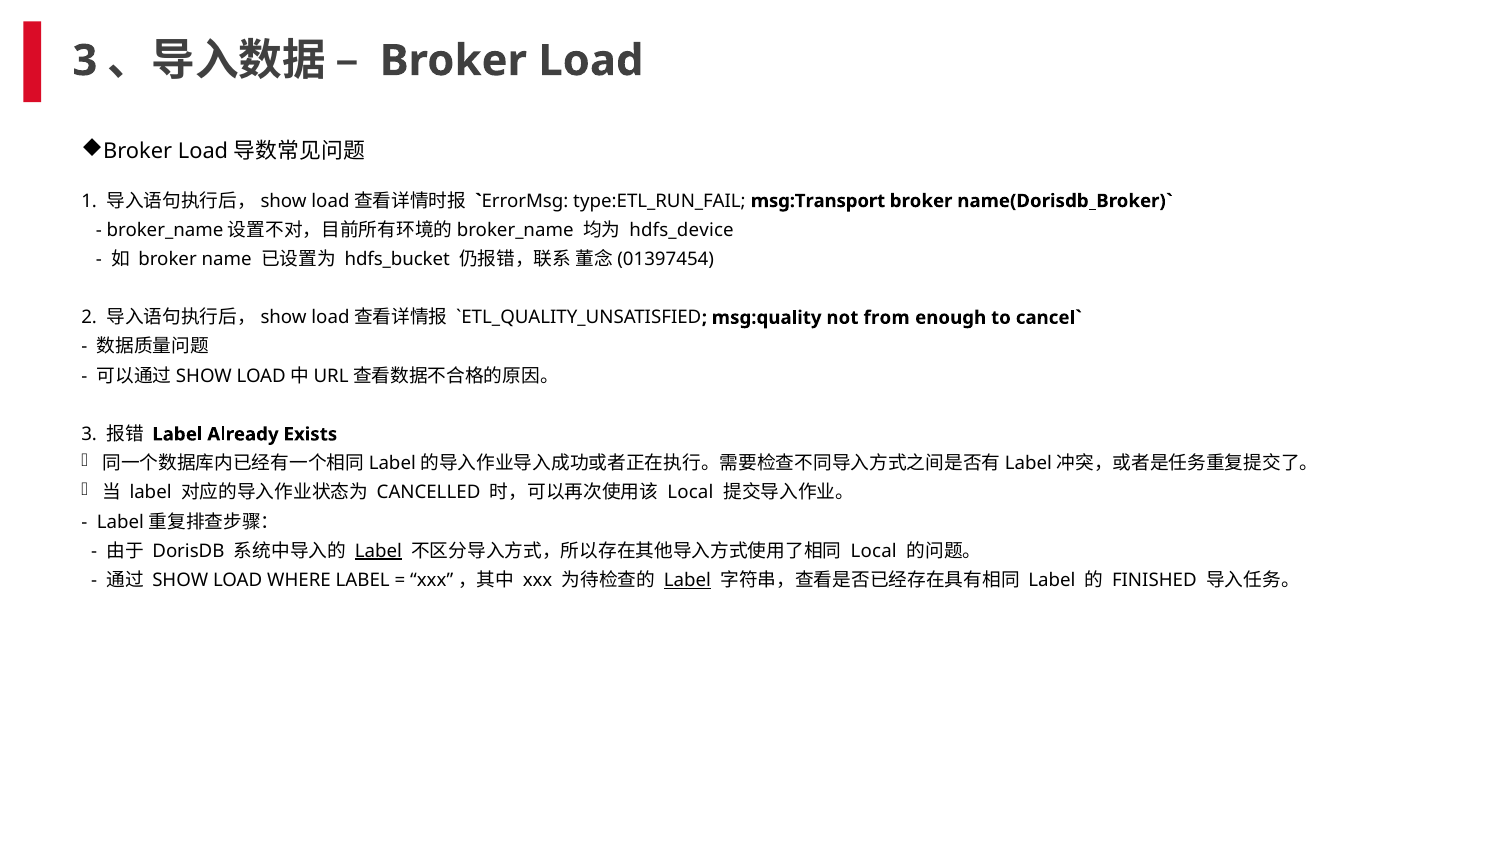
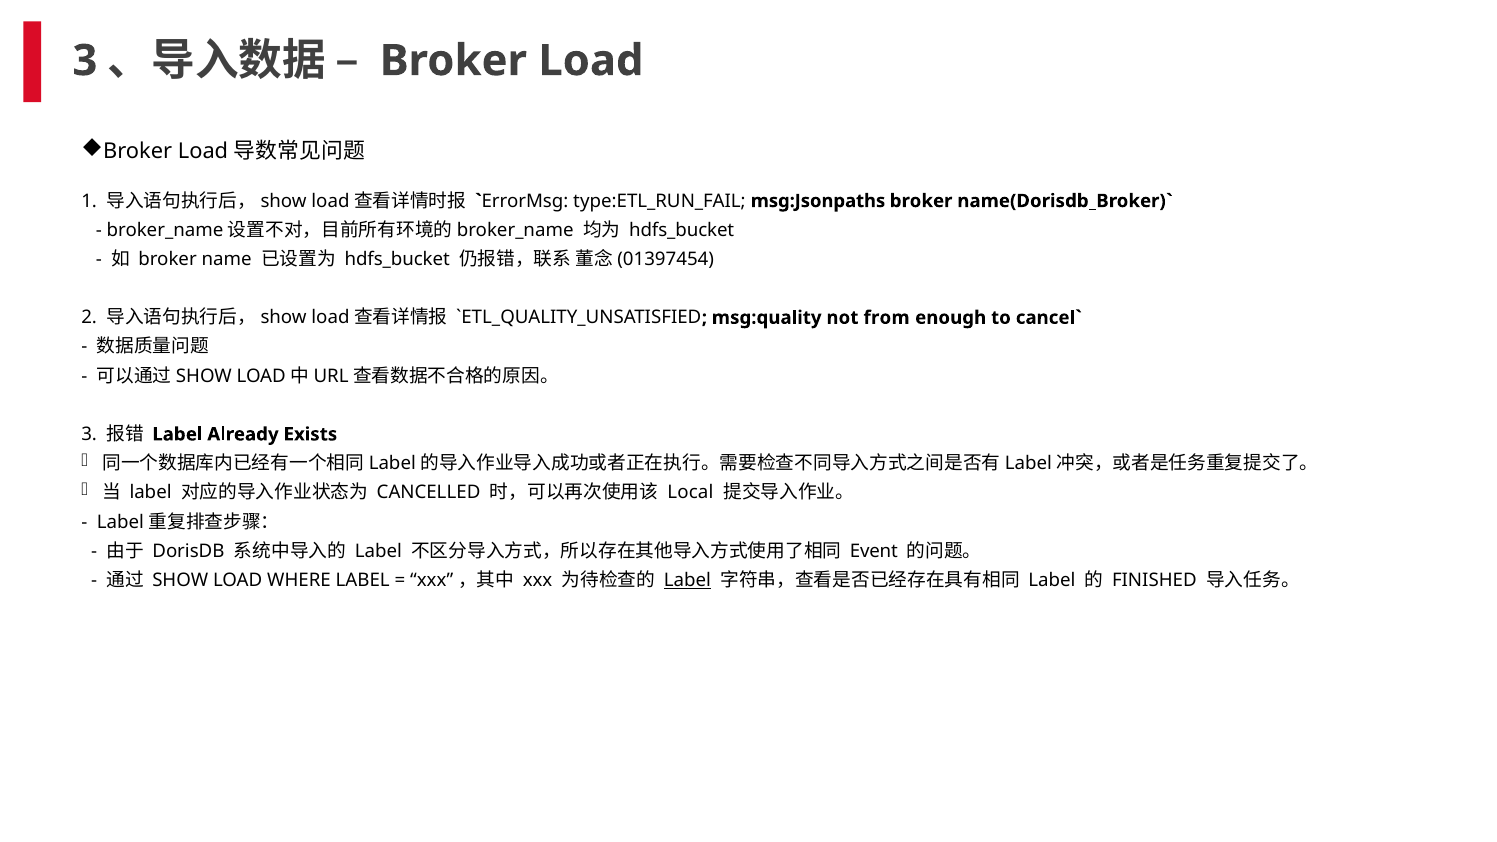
msg:Transport: msg:Transport -> msg:Jsonpaths (818, 201)
hdfs_device: hdfs_device -> hdfs_bucket (682, 230)
Label underline: present -> none (378, 551)
Local: Local -> Event (874, 551)
